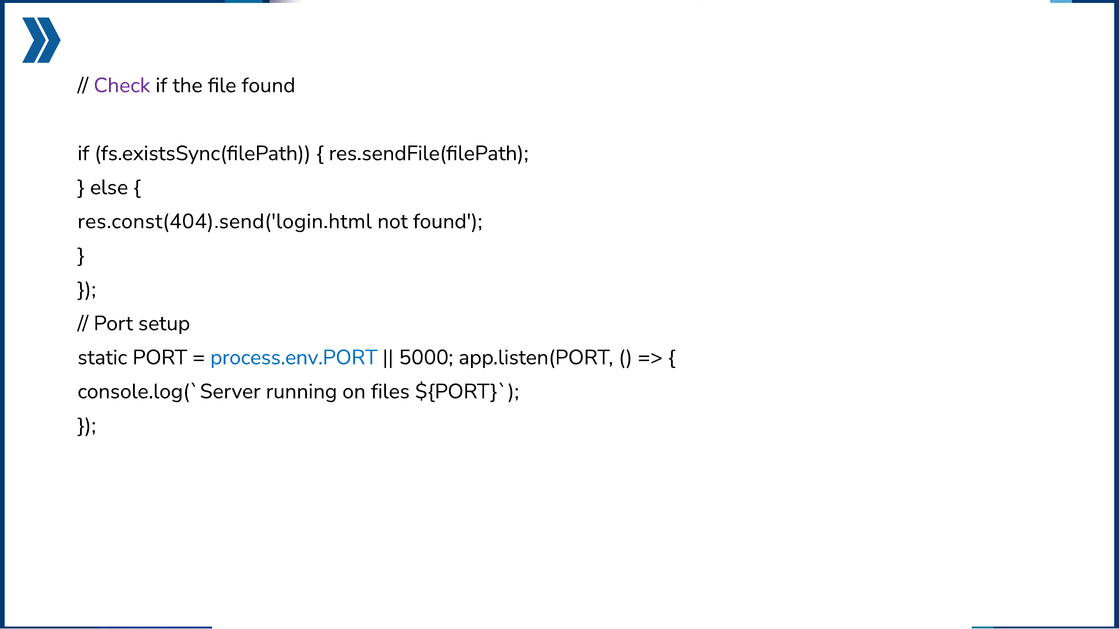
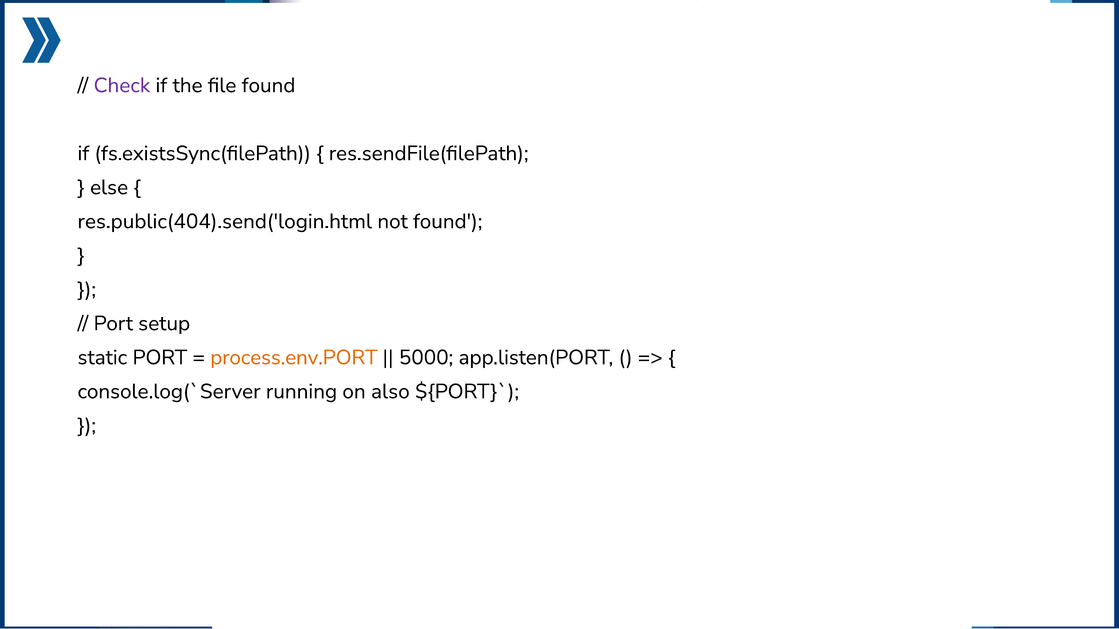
res.const(404).send('login.html: res.const(404).send('login.html -> res.public(404).send('login.html (225, 222)
process.env.PORT colour: blue -> orange (294, 358)
files: files -> also (390, 392)
